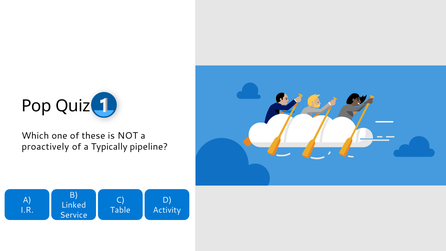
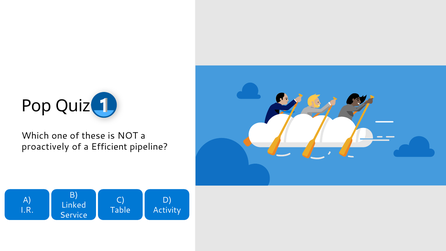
Typically: Typically -> Efficient (109, 147)
